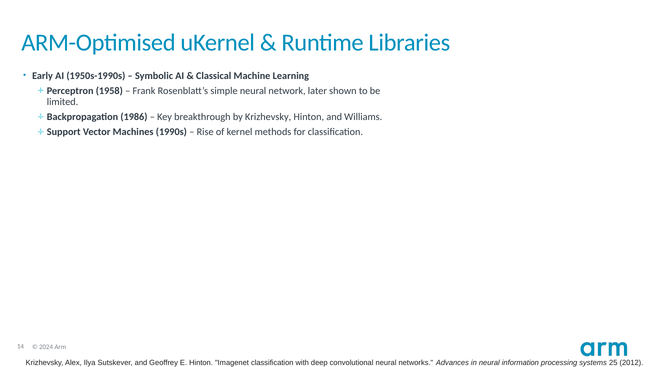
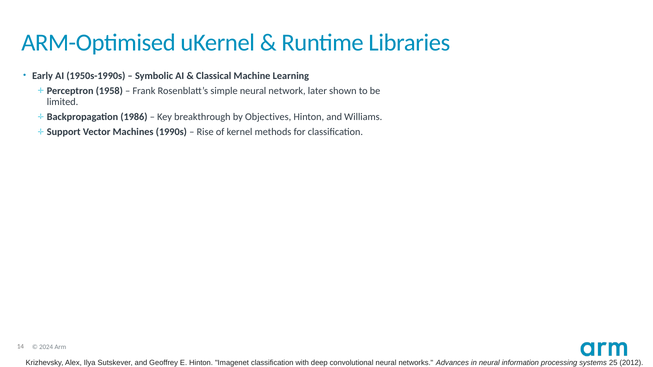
by Krizhevsky: Krizhevsky -> Objectives (268, 117)
